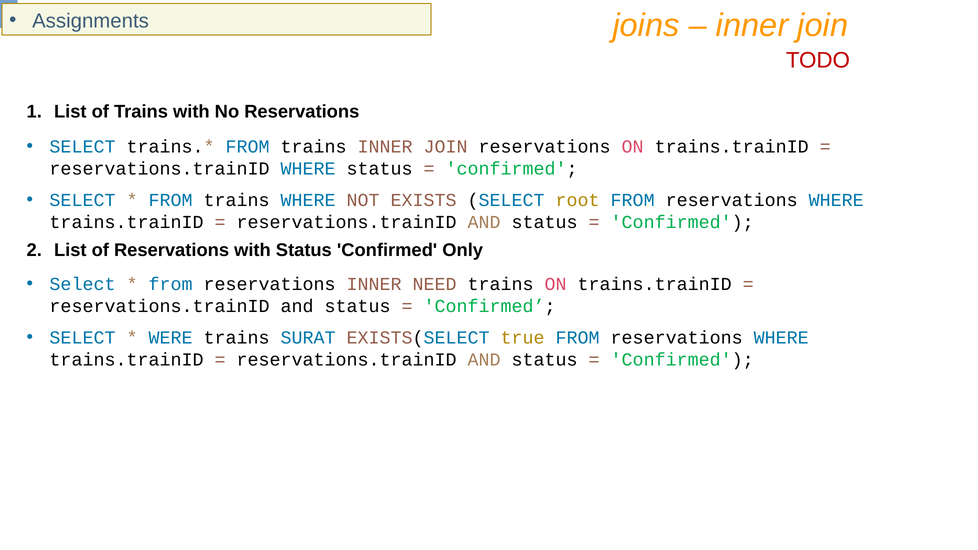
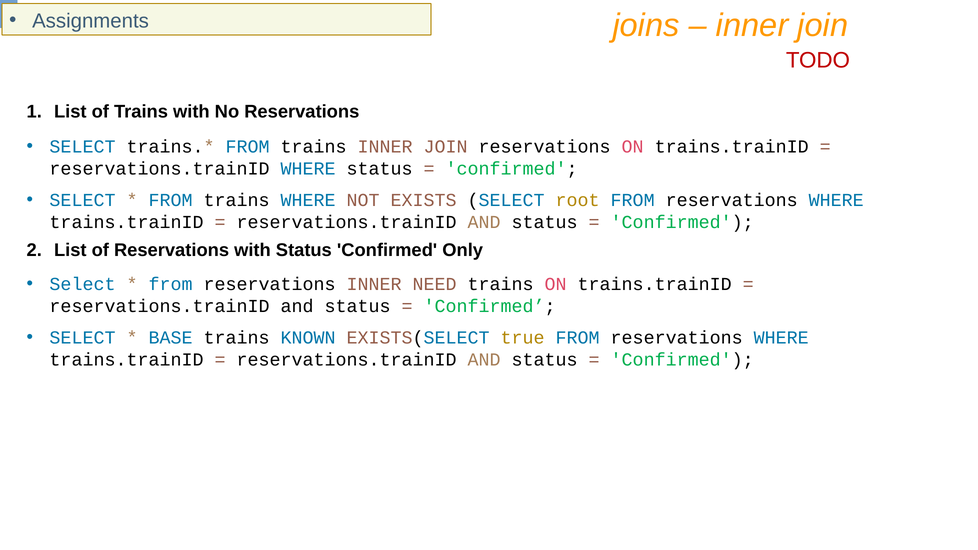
WERE: WERE -> BASE (171, 338)
SURAT: SURAT -> KNOWN (308, 338)
